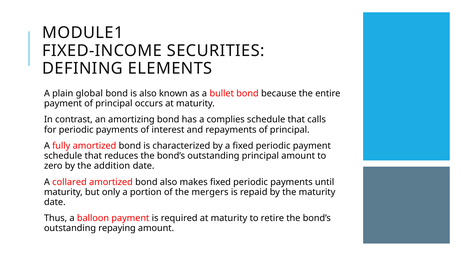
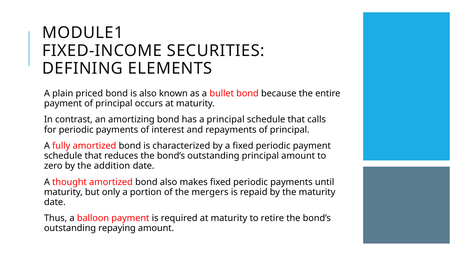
global: global -> priced (89, 93)
a complies: complies -> principal (226, 120)
collared: collared -> thought (70, 182)
